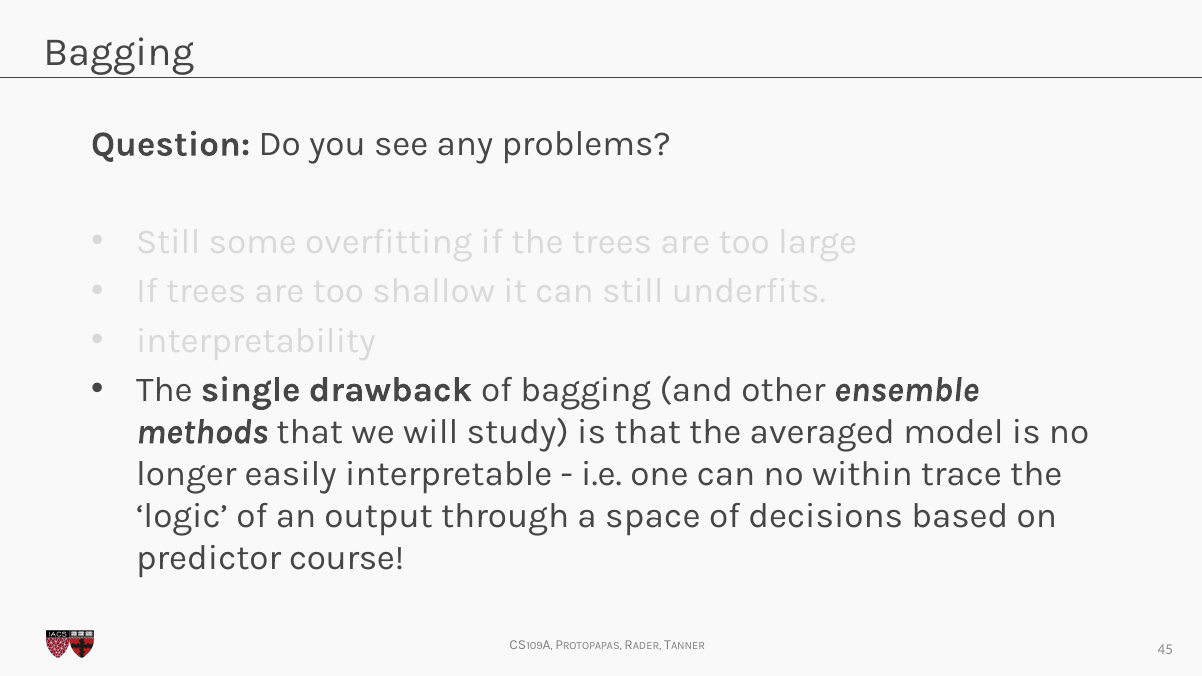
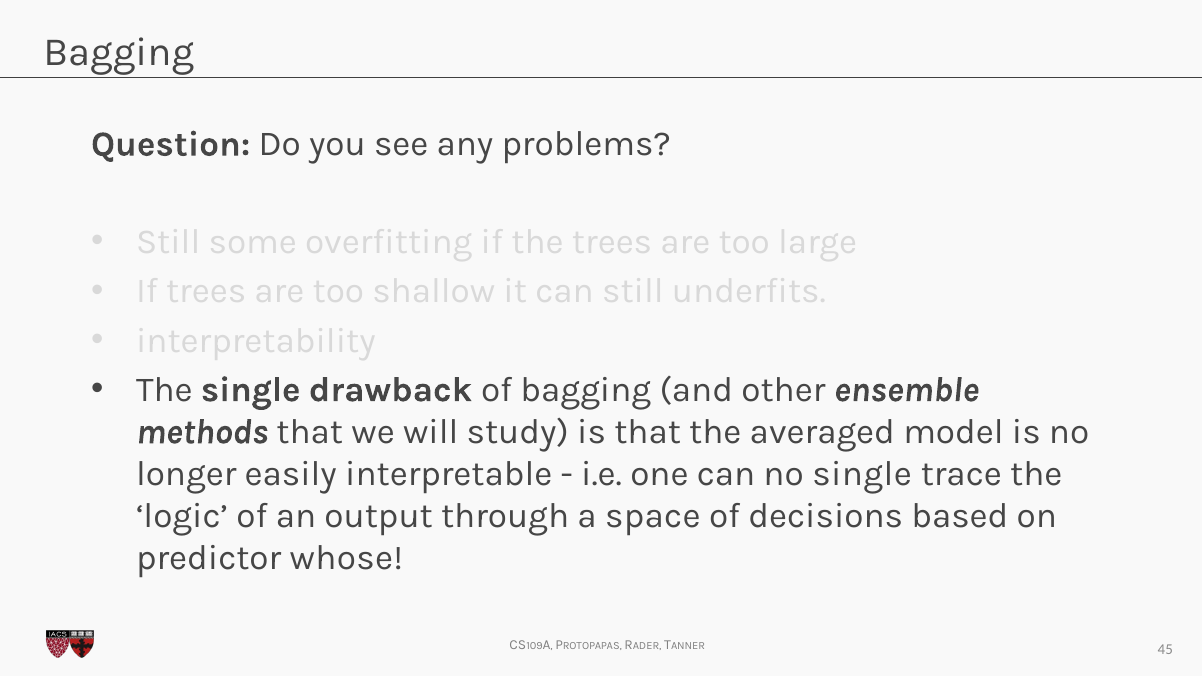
no within: within -> single (862, 474)
course: course -> whose (346, 558)
